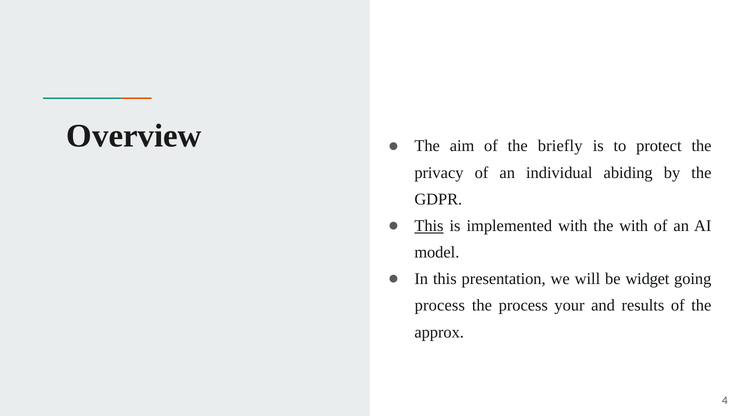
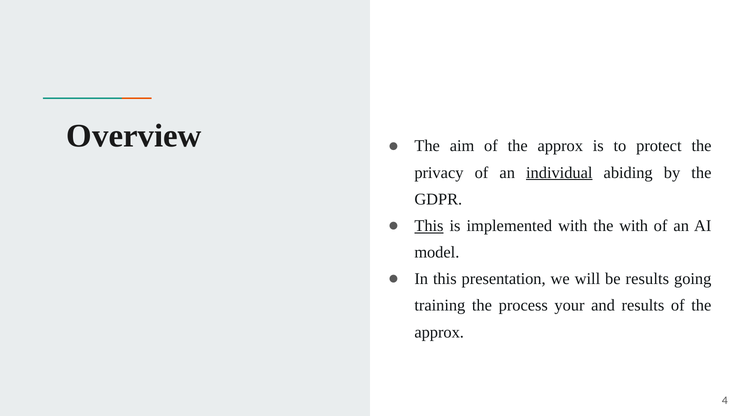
aim of the briefly: briefly -> approx (560, 146)
individual underline: none -> present (559, 173)
be widget: widget -> results (647, 279)
process: process -> training (440, 306)
